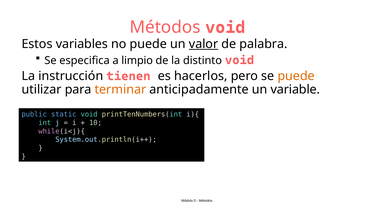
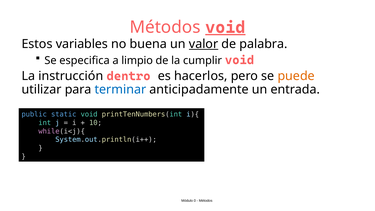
void underline: none -> present (225, 27)
no puede: puede -> buena (148, 44)
distinto: distinto -> cumplir (203, 60)
tienen: tienen -> dentro (129, 76)
terminar colour: orange -> blue (120, 89)
variable: variable -> entrada (295, 89)
